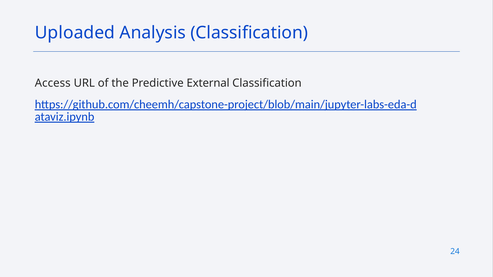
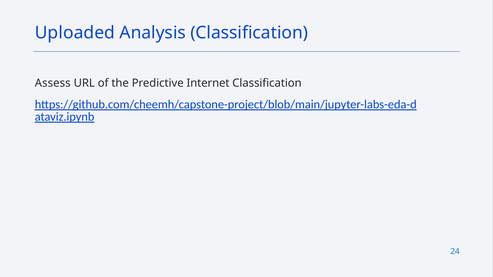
Access: Access -> Assess (53, 83)
External: External -> Internet (208, 83)
